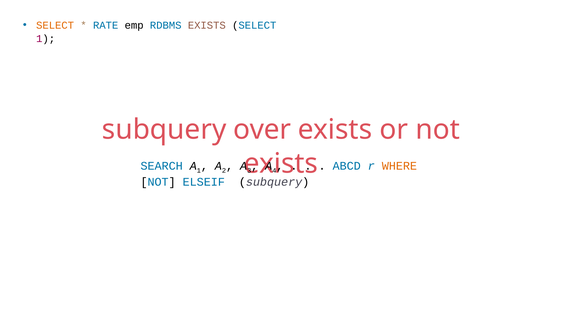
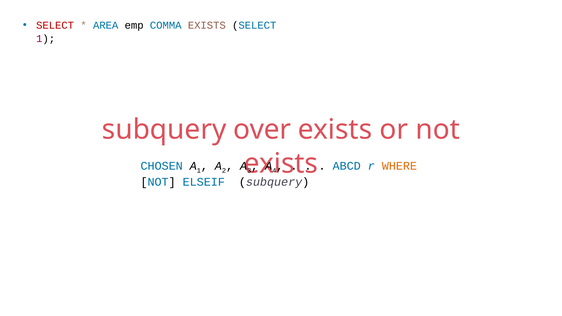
SELECT colour: orange -> red (55, 25)
RATE: RATE -> AREA (106, 25)
RDBMS: RDBMS -> COMMA (166, 25)
SEARCH: SEARCH -> CHOSEN (162, 166)
